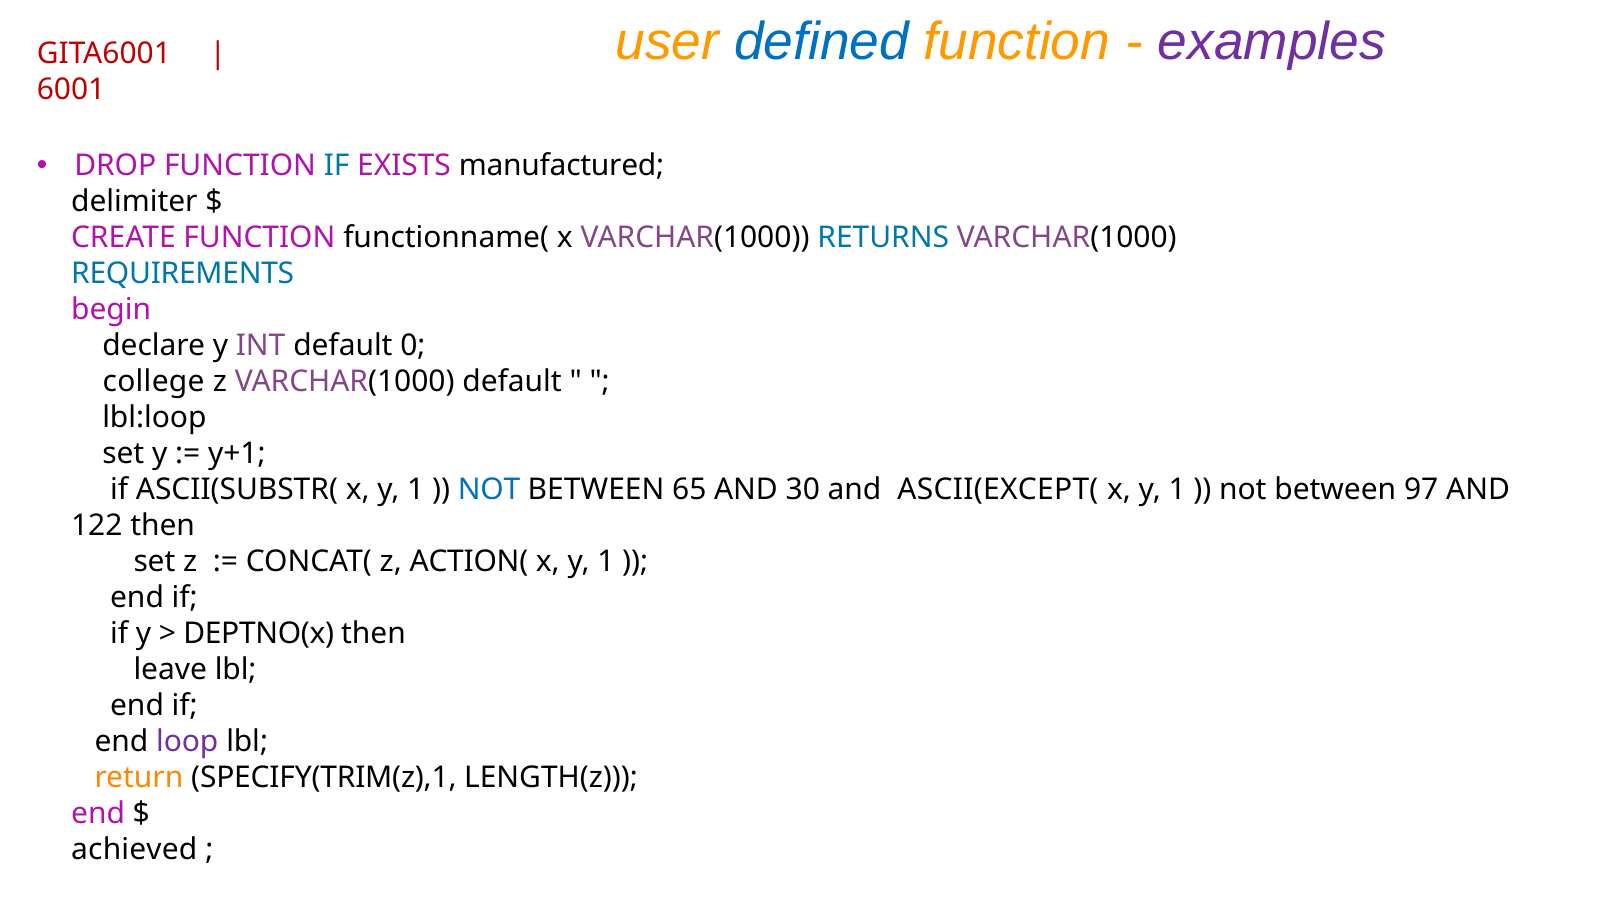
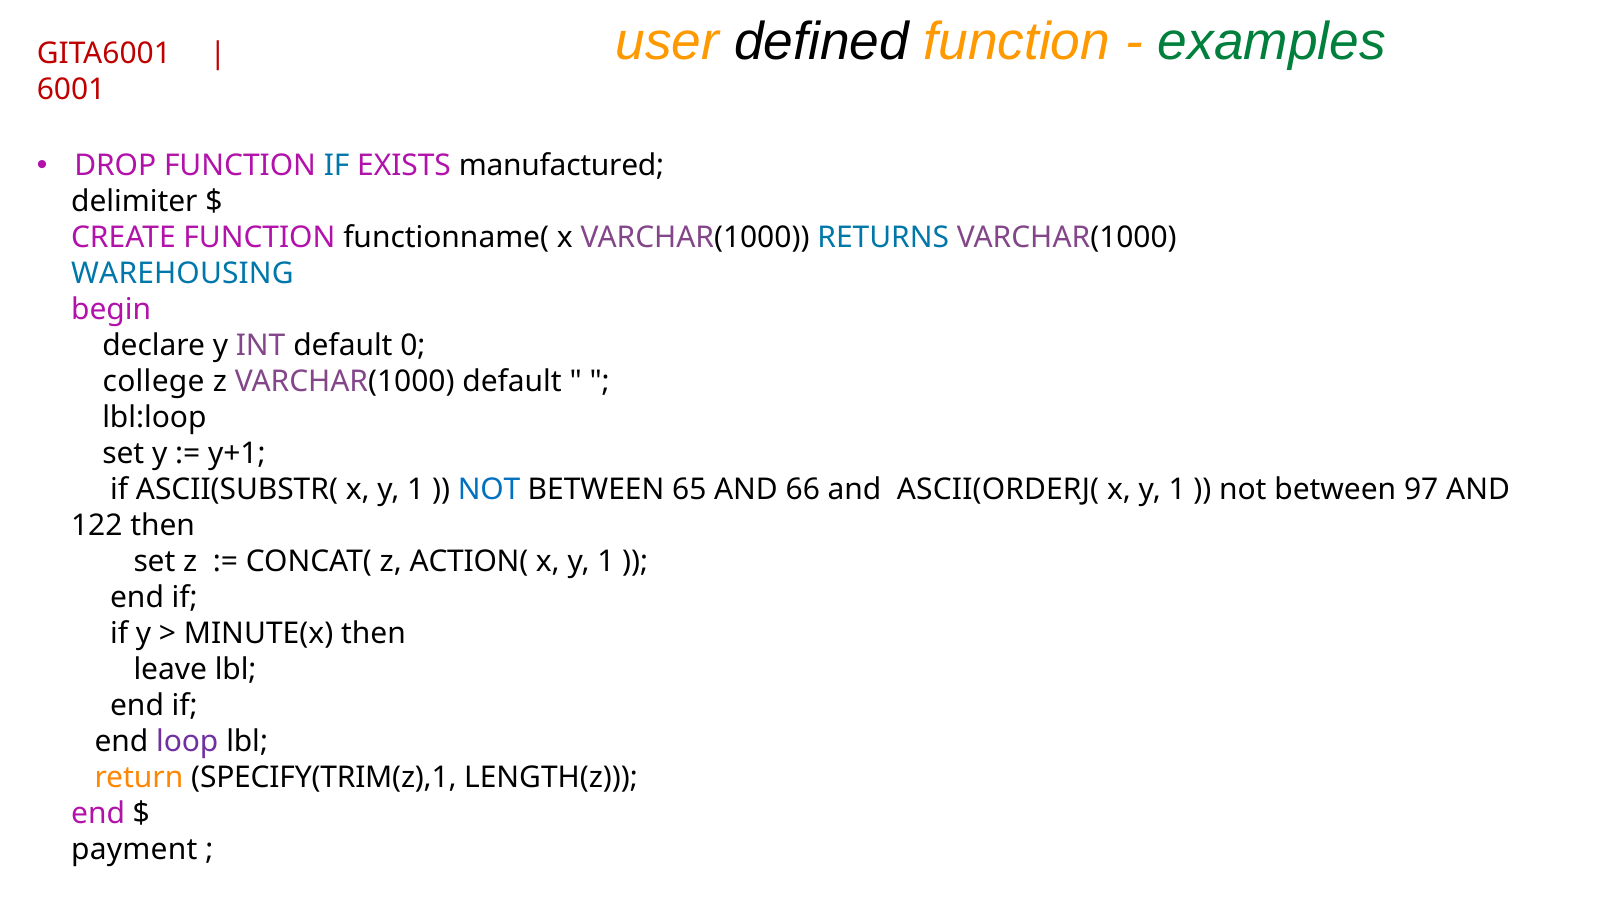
defined colour: blue -> black (822, 42)
examples colour: purple -> green (1272, 42)
REQUIREMENTS: REQUIREMENTS -> WAREHOUSING (182, 274)
30: 30 -> 66 (803, 490)
ASCII(EXCEPT(: ASCII(EXCEPT( -> ASCII(ORDERJ( (998, 490)
DEPTNO(x: DEPTNO(x -> MINUTE(x (259, 633)
achieved: achieved -> payment (134, 849)
